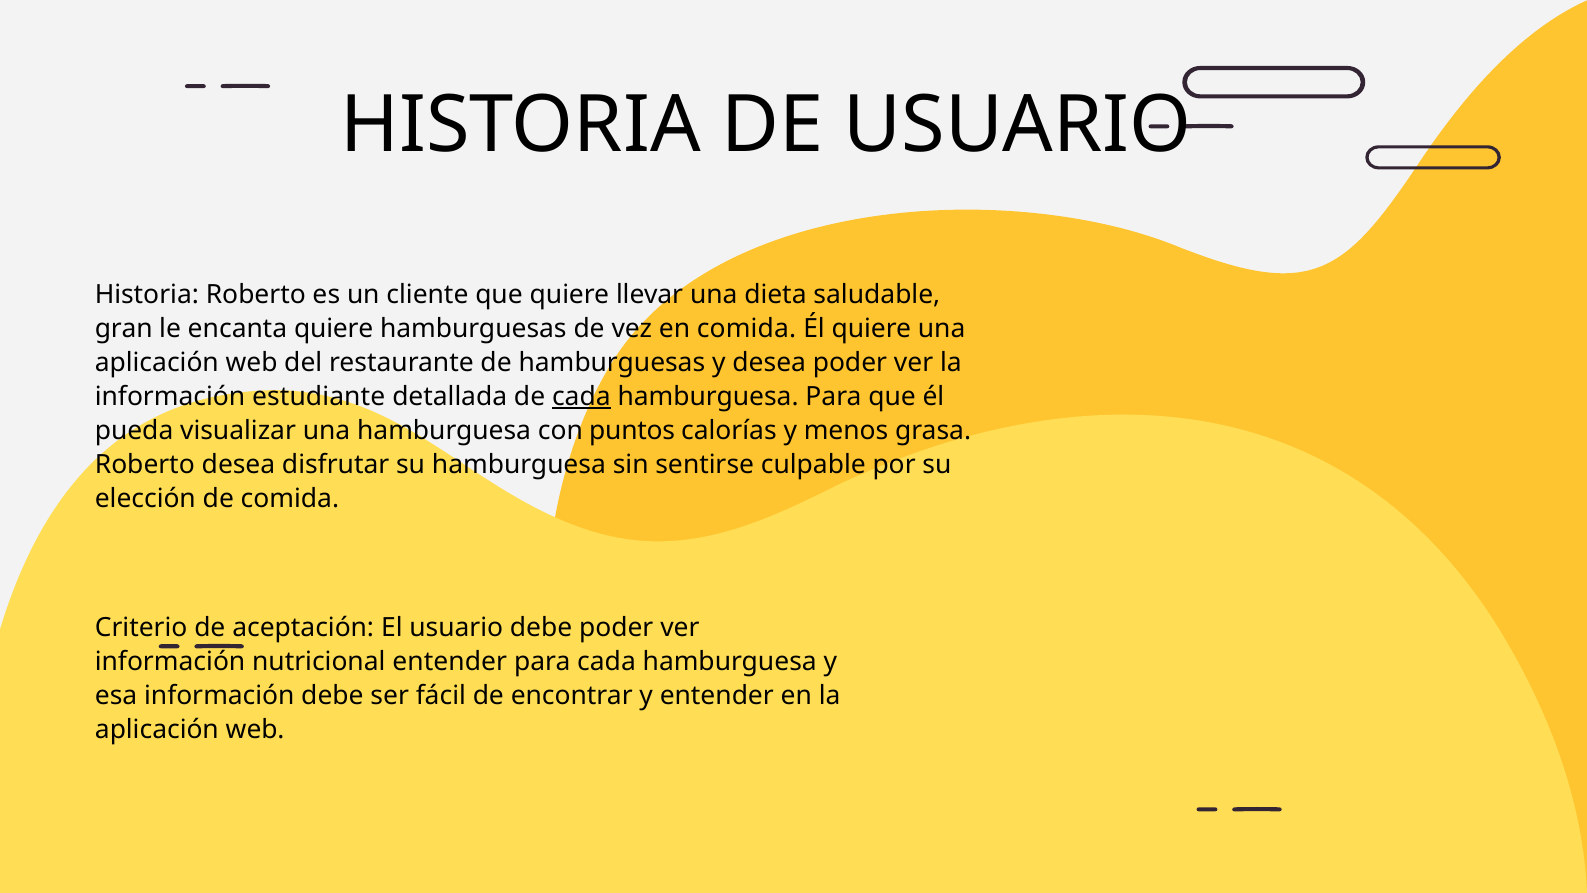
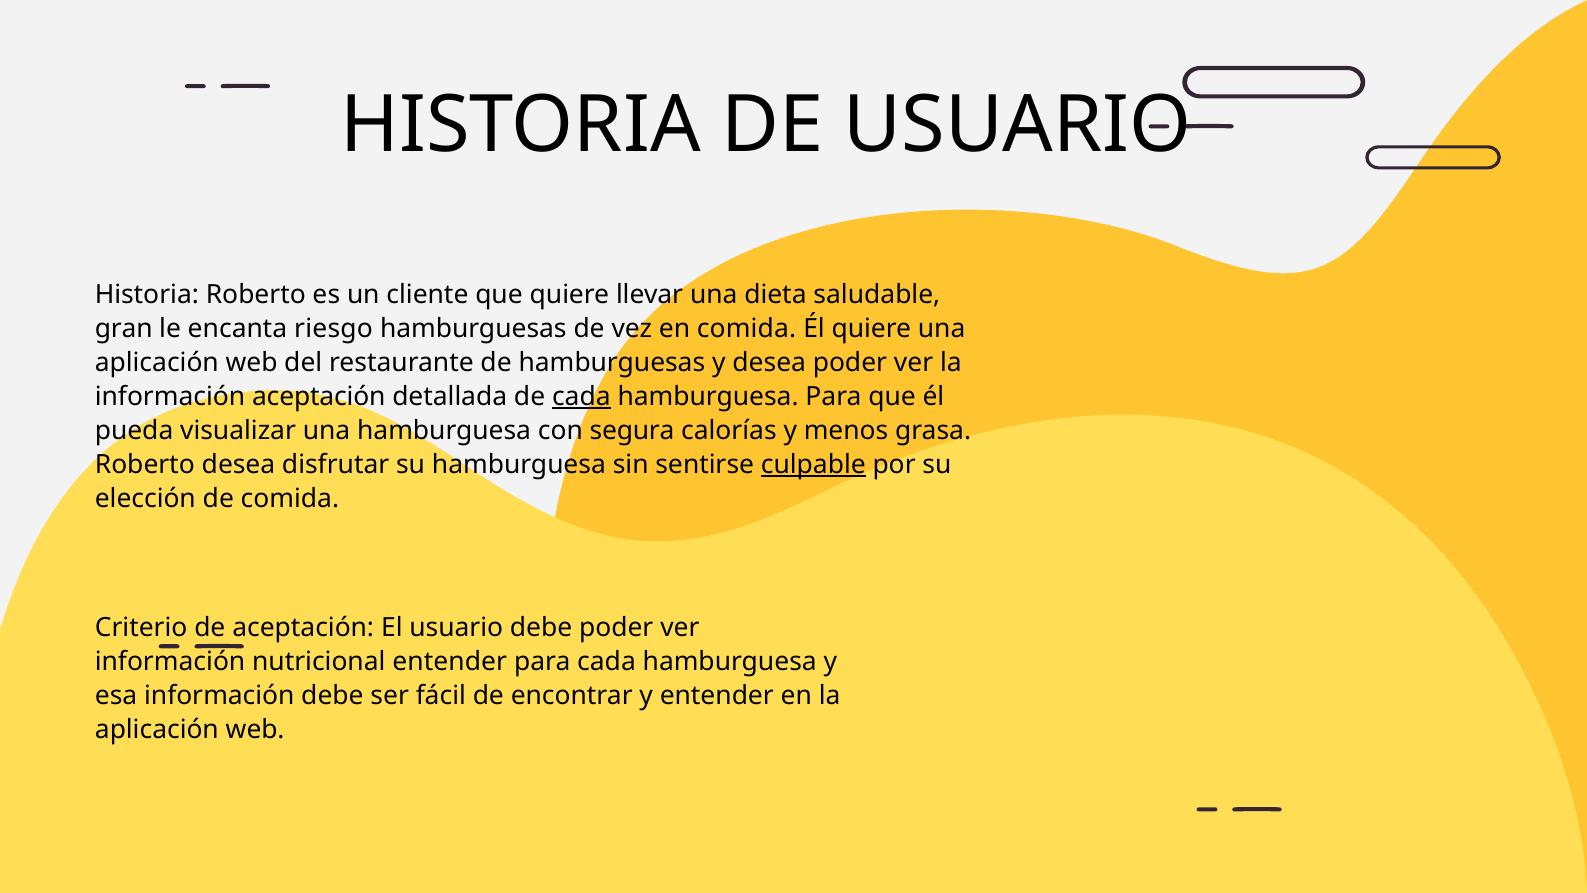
encanta quiere: quiere -> riesgo (334, 329)
información estudiante: estudiante -> aceptación (319, 397)
puntos: puntos -> segura (632, 431)
culpable underline: none -> present (813, 465)
